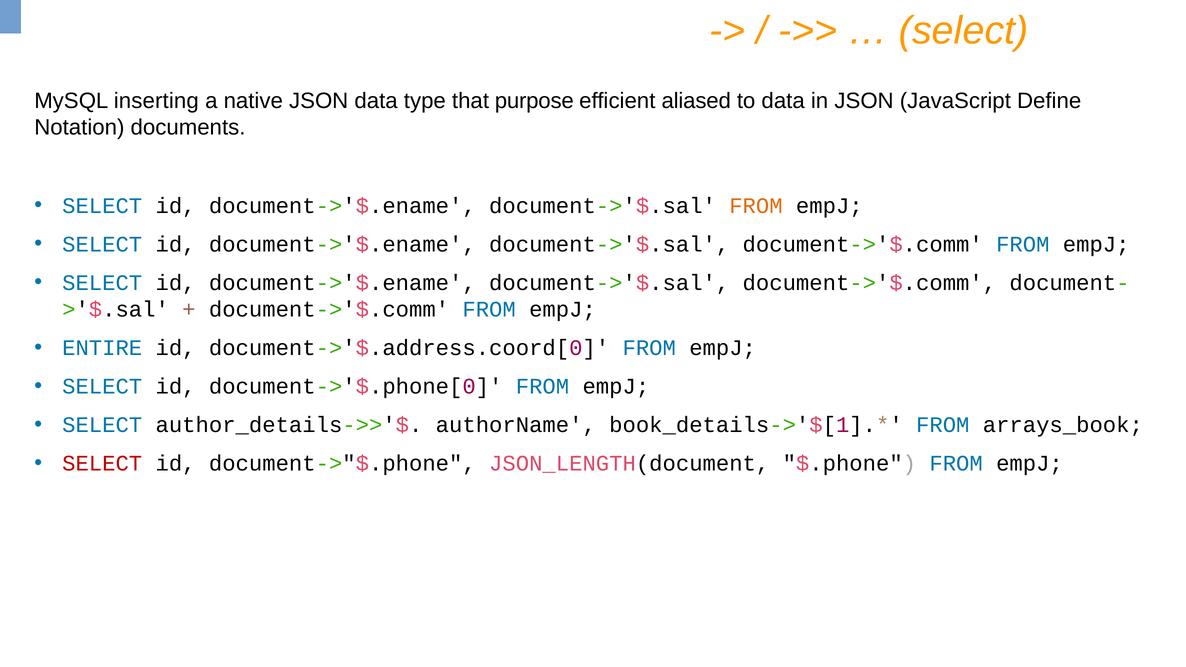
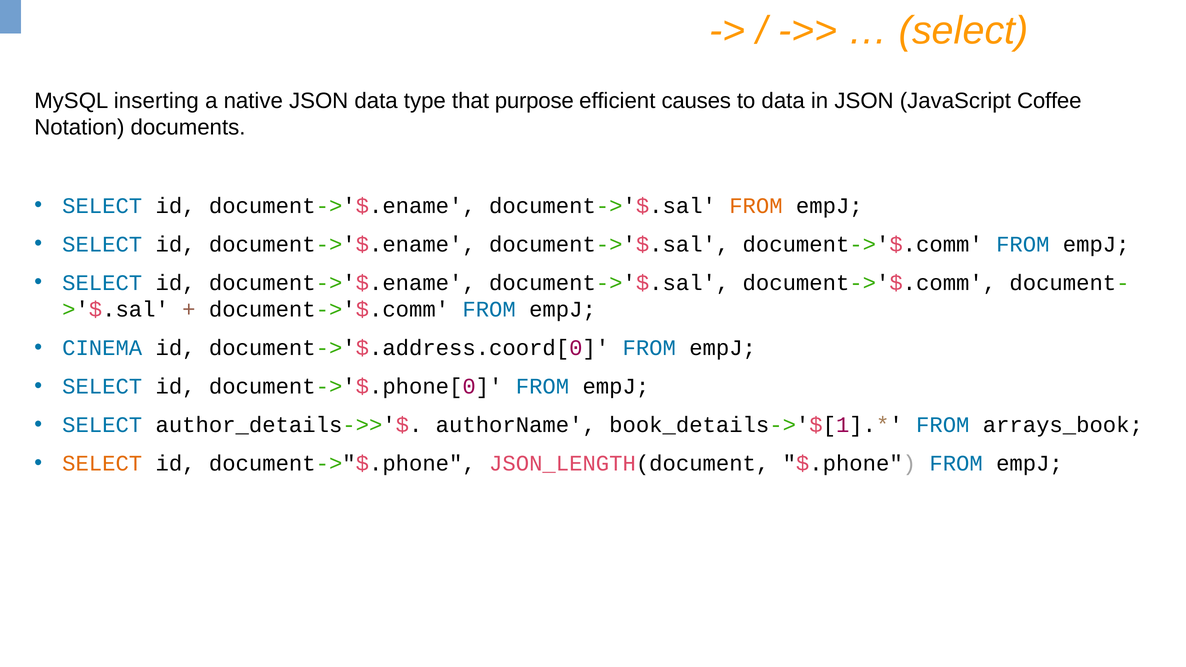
aliased: aliased -> causes (696, 101)
Define: Define -> Coffee (1049, 101)
ENTIRE: ENTIRE -> CINEMA (102, 348)
SELECT colour: red -> orange (102, 464)
